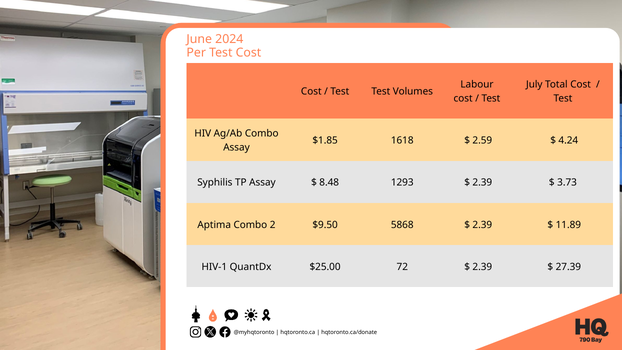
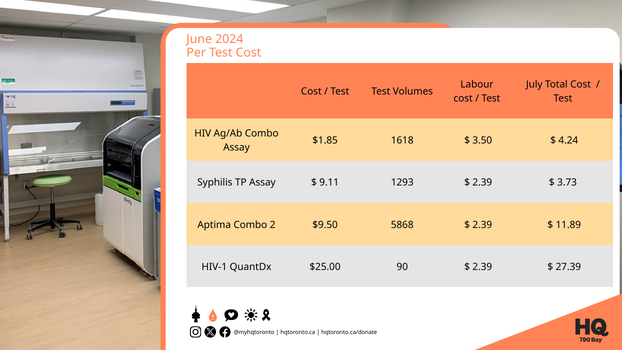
2.59: 2.59 -> 3.50 (482, 140)
8.48: 8.48 -> 9.11 (329, 183)
72: 72 -> 90 (402, 267)
